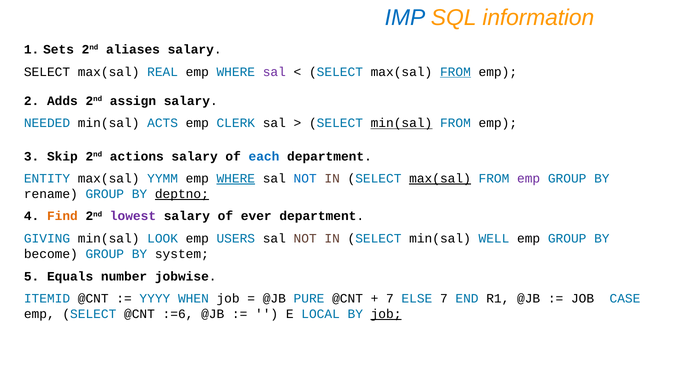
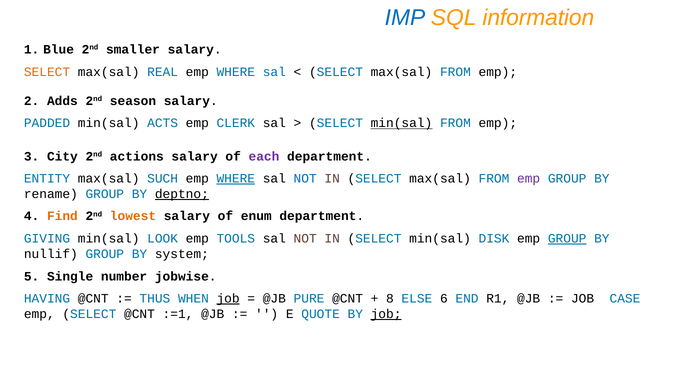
Sets: Sets -> Blue (59, 50)
aliases: aliases -> smaller (133, 50)
SELECT colour: black -> orange (47, 72)
sal colour: purple -> blue (274, 72)
FROM underline: present -> none (455, 72)
assign: assign -> season (133, 101)
NEEDED: NEEDED -> PADDED (47, 123)
Skip: Skip -> City (62, 156)
each colour: blue -> purple (264, 156)
YYMM: YYMM -> SUCH (163, 179)
max(sal underline: present -> none (440, 179)
lowest colour: purple -> orange (133, 216)
ever: ever -> enum (256, 216)
USERS: USERS -> TOOLS (236, 239)
WELL: WELL -> DISK (494, 239)
GROUP underline: none -> present (567, 239)
become: become -> nullif (51, 254)
Equals: Equals -> Single (70, 277)
ITEMID: ITEMID -> HAVING (47, 299)
YYYY: YYYY -> THUS (155, 299)
job underline: none -> present (228, 299)
7: 7 -> 8 (390, 299)
ELSE 7: 7 -> 6 (444, 299)
:=6: :=6 -> :=1 (178, 314)
LOCAL: LOCAL -> QUOTE (321, 314)
